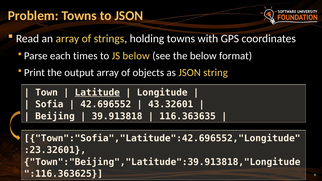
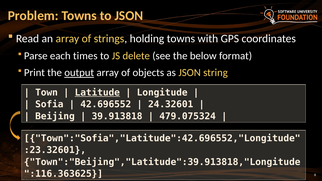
JS below: below -> delete (136, 56)
output underline: none -> present (79, 73)
43.32601: 43.32601 -> 24.32601 (171, 104)
116.363635: 116.363635 -> 479.075324 (188, 116)
